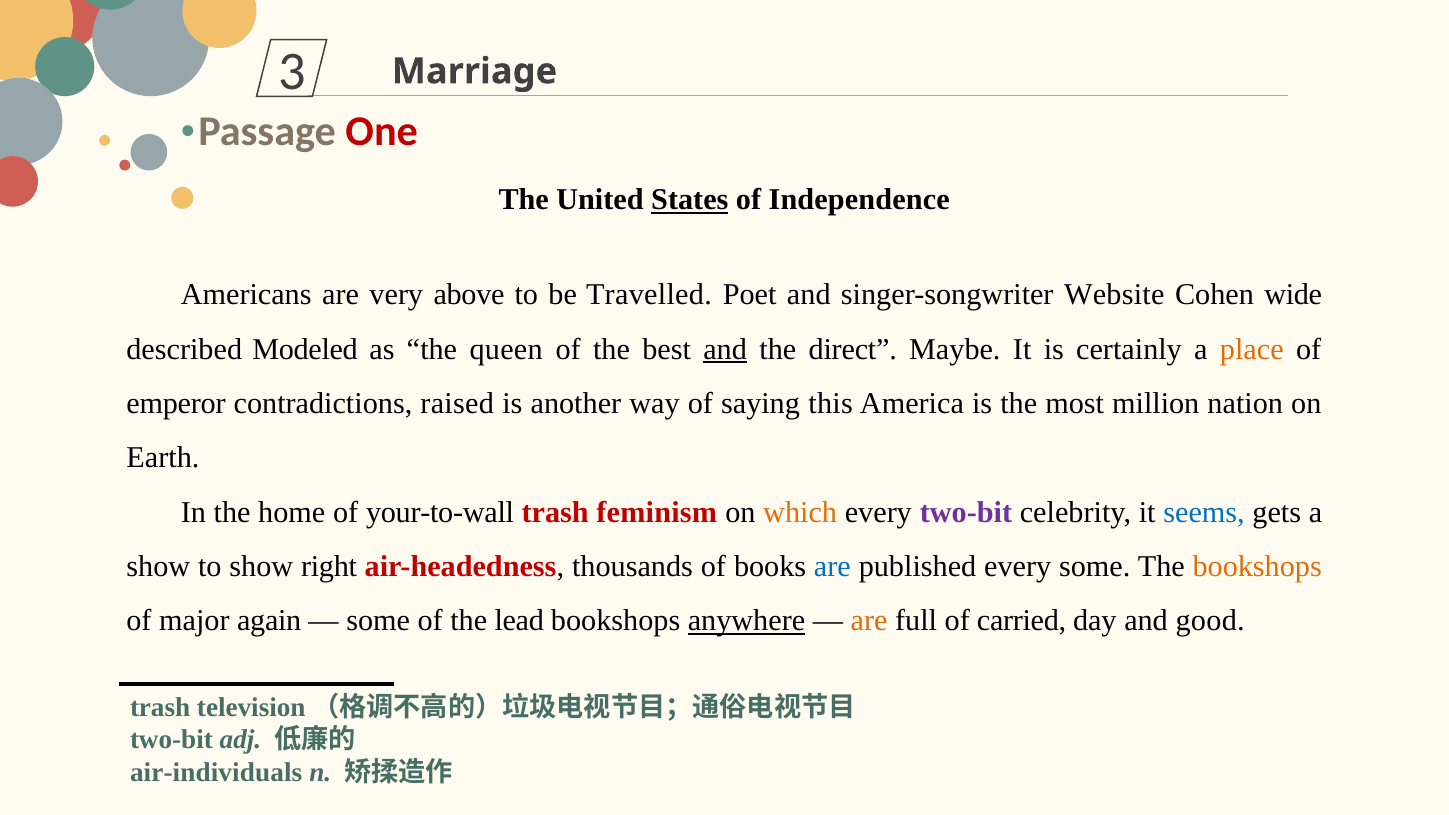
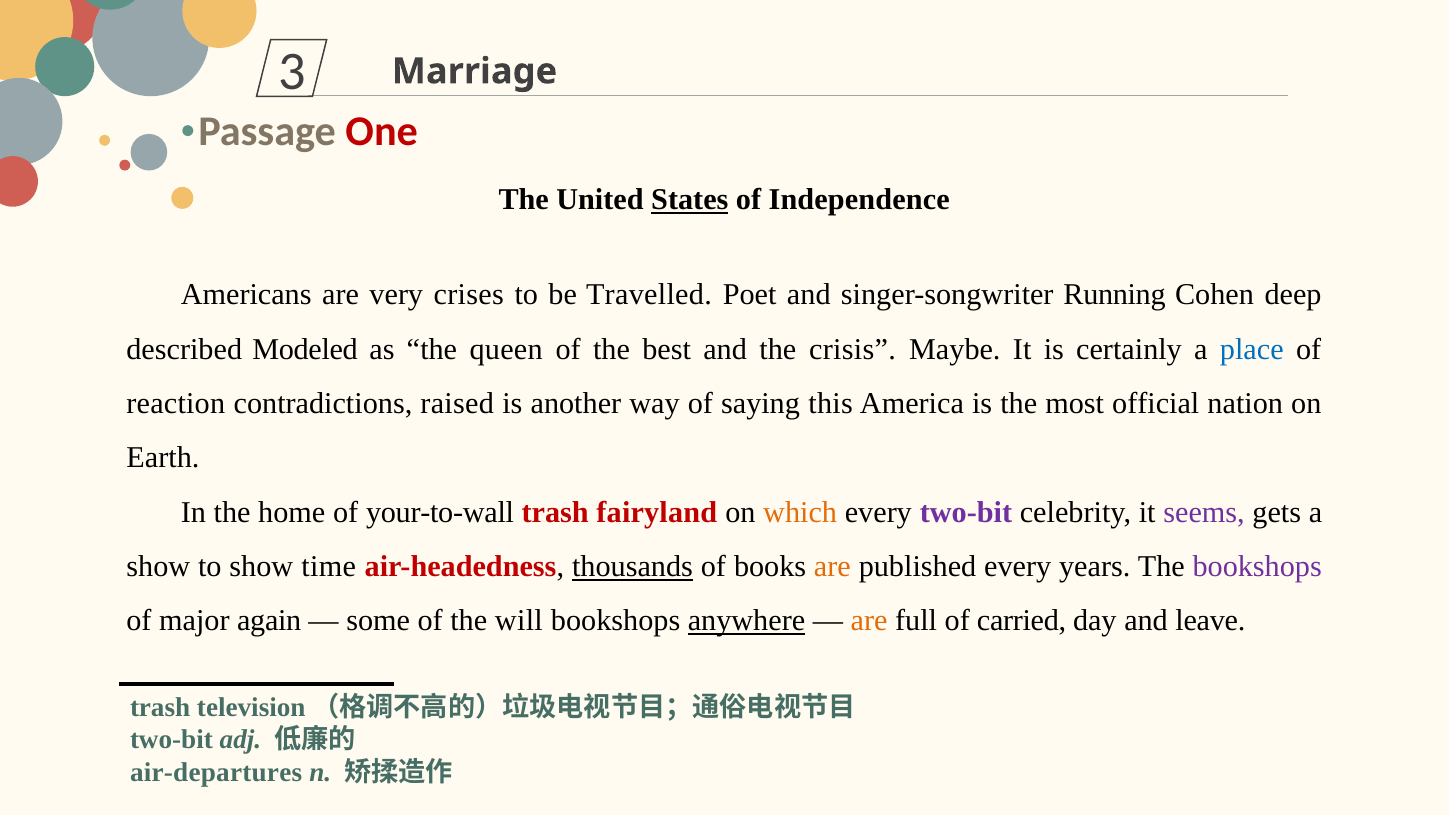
above: above -> crises (469, 295)
Website: Website -> Running (1115, 295)
wide: wide -> deep (1293, 295)
and underline: present -> none (725, 349)
direct: direct -> crisis (853, 349)
place colour: orange -> blue (1252, 349)
emperor: emperor -> reaction (176, 404)
million: million -> official (1156, 404)
feminism: feminism -> fairyland (657, 512)
seems colour: blue -> purple (1204, 512)
right: right -> time (329, 567)
thousands underline: none -> present (633, 567)
are colour: blue -> orange (832, 567)
every some: some -> years (1095, 567)
bookshops colour: orange -> purple (1257, 567)
lead: lead -> will (519, 621)
good: good -> leave (1210, 621)
air-individuals: air-individuals -> air-departures (216, 773)
